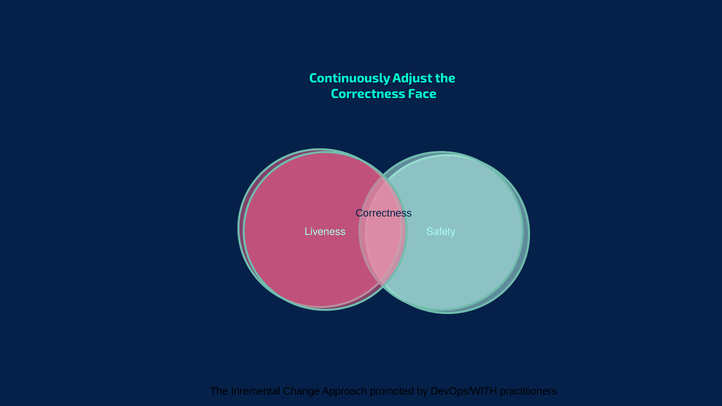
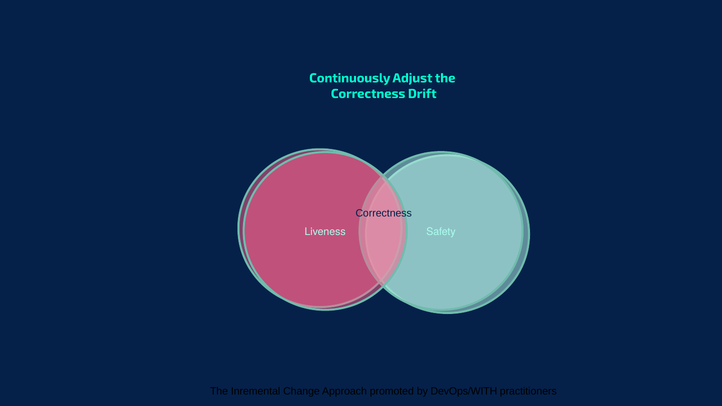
Face: Face -> Drift (422, 94)
